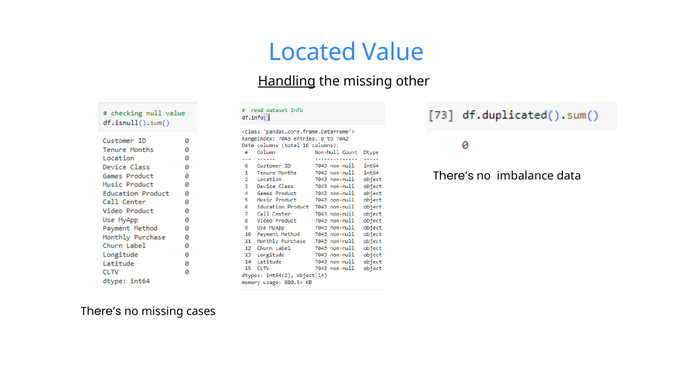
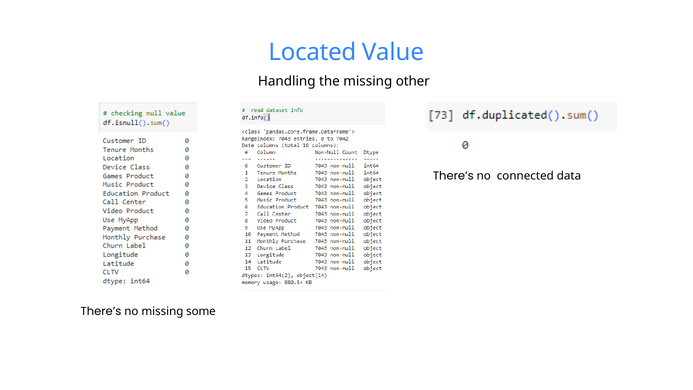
Handling underline: present -> none (287, 81)
imbalance: imbalance -> connected (525, 176)
cases: cases -> some (201, 311)
